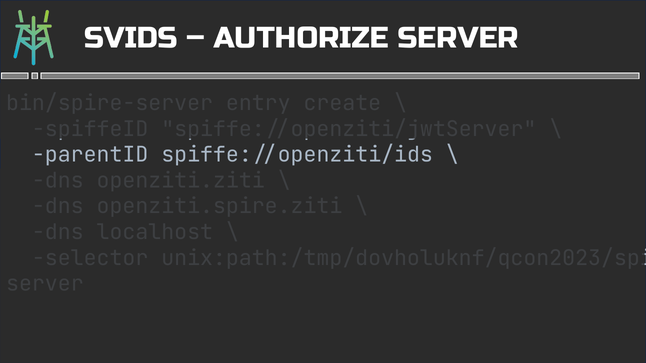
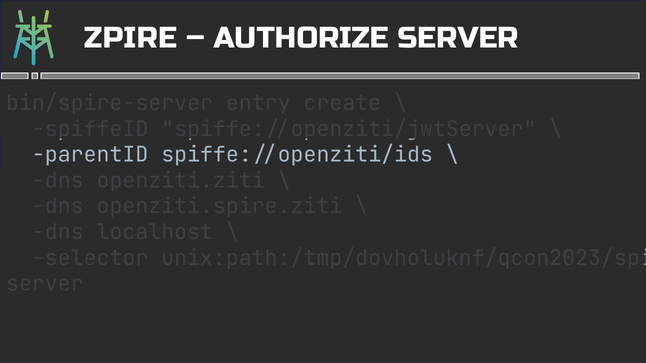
SVIDS: SVIDS -> ZPIRE (131, 38)
